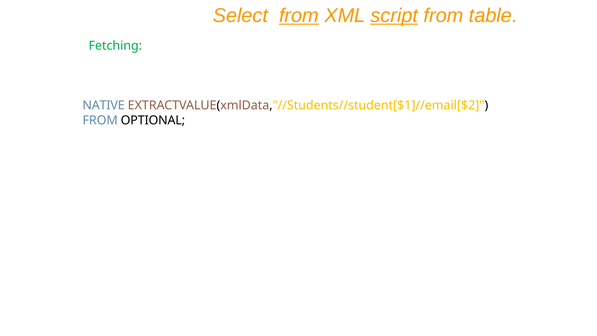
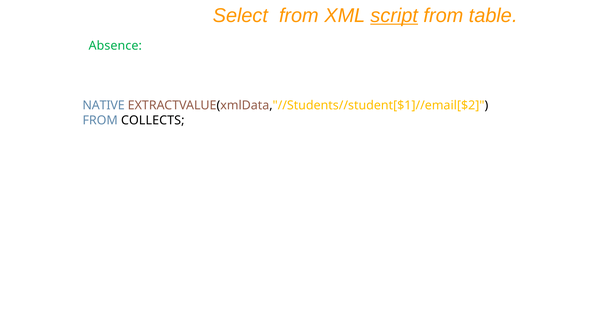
from underline: present -> none (299, 16)
Fetching: Fetching -> Absence (115, 46)
OPTIONAL: OPTIONAL -> COLLECTS (153, 120)
